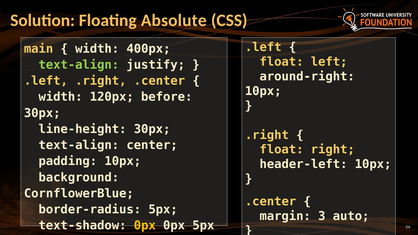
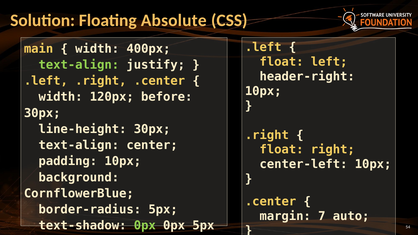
around-right: around-right -> header-right (307, 77)
header-left: header-left -> center-left (304, 164)
3: 3 -> 7 (322, 216)
0px colour: yellow -> light green (145, 226)
